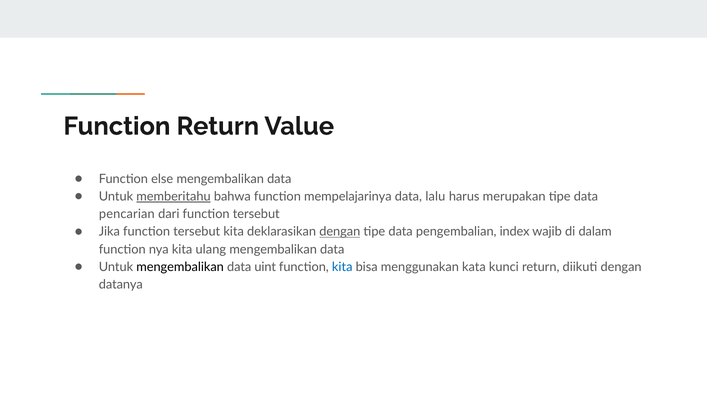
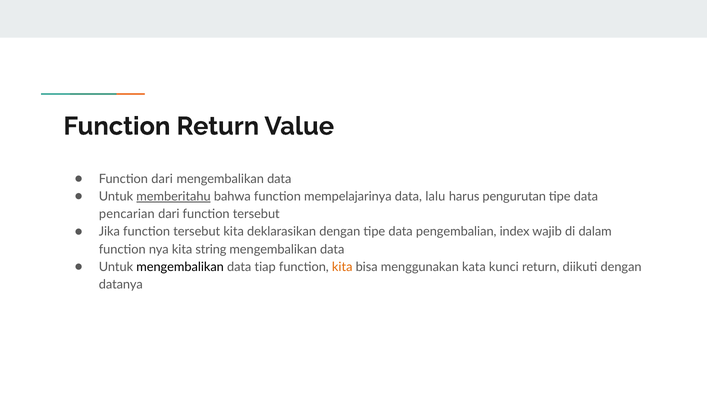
Function else: else -> dari (162, 179)
merupakan: merupakan -> pengurutan (514, 196)
dengan underline: present -> none (340, 232)
ulang: ulang -> string (211, 249)
uint: uint -> tiap (265, 267)
kita colour: blue -> orange (342, 267)
